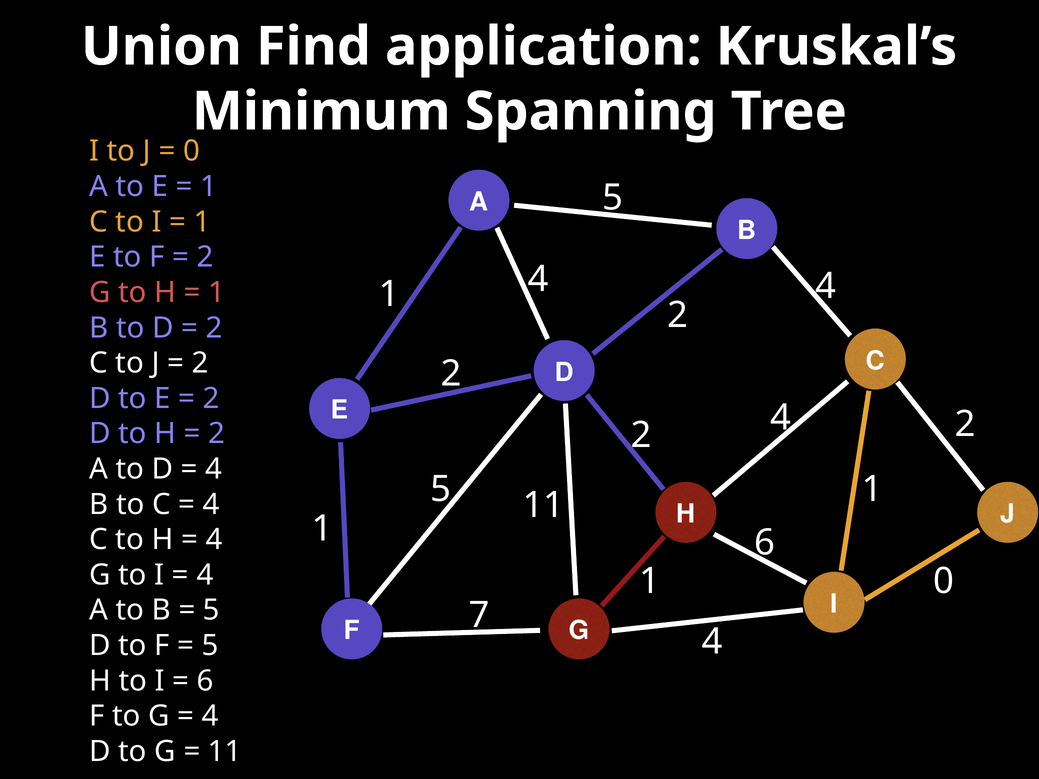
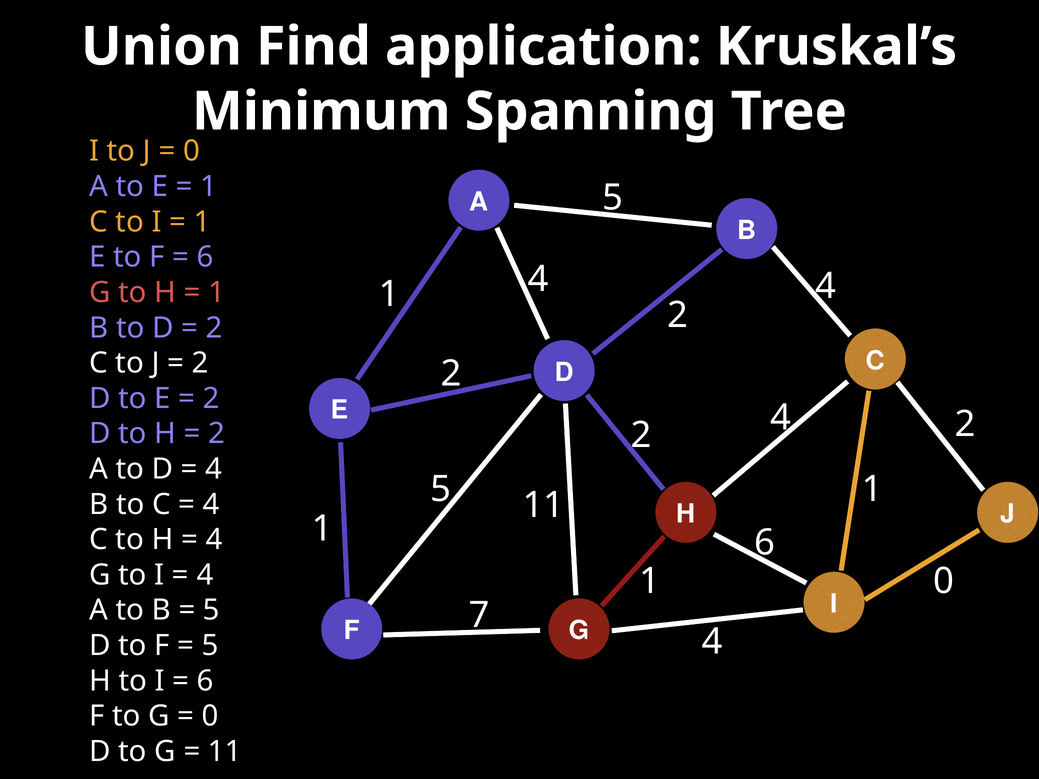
2: 2 -> 6 (205, 257)
4: 4 -> 0 (210, 716)
